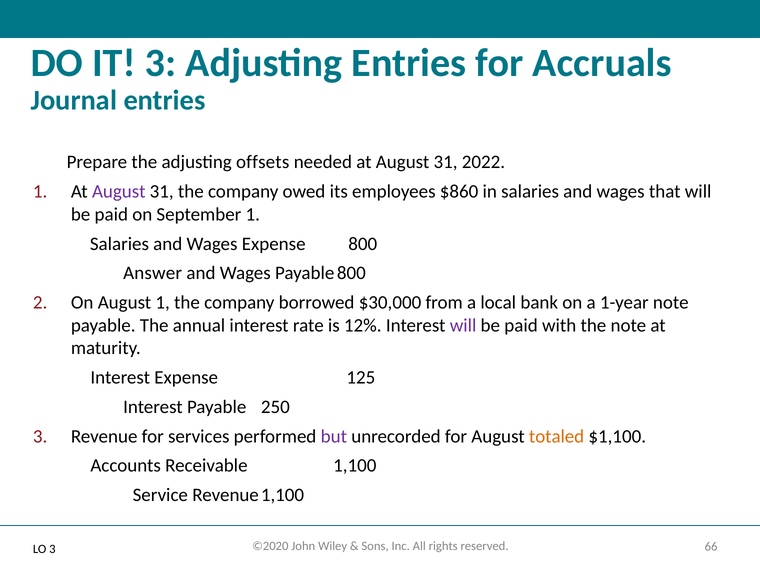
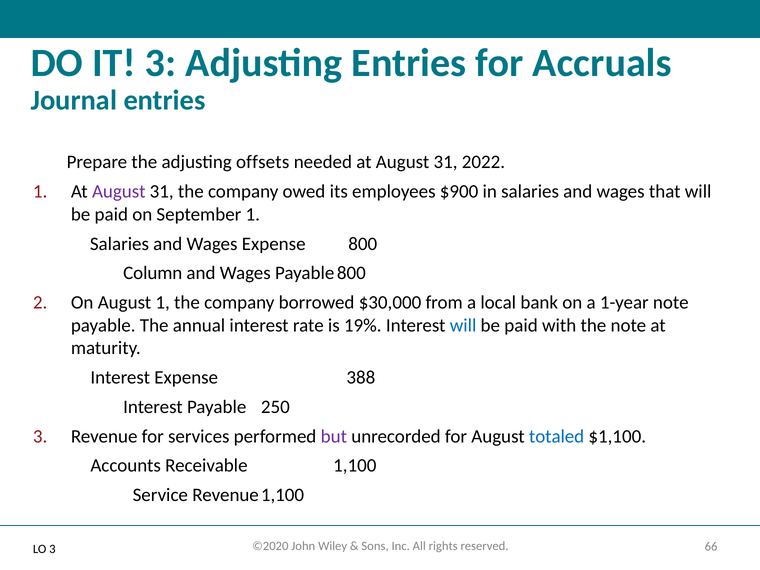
$860: $860 -> $900 (459, 192)
Answer: Answer -> Column (153, 273)
12%: 12% -> 19% (363, 325)
will colour: purple -> blue (463, 325)
125: 125 -> 388 (361, 378)
totaled colour: orange -> blue (557, 436)
